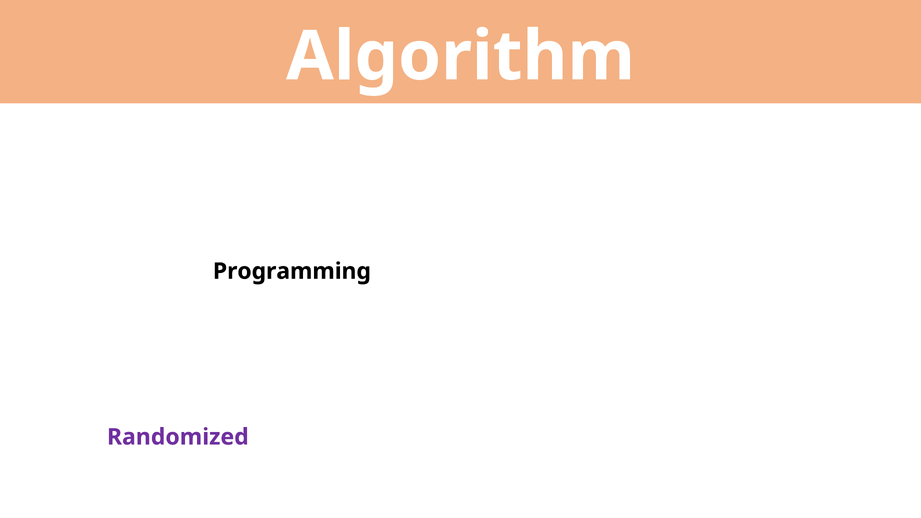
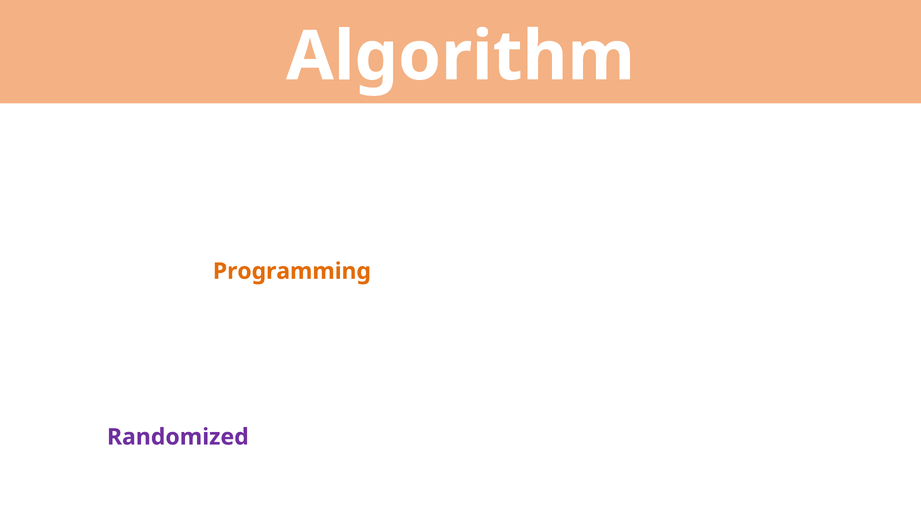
Programming colour: black -> orange (292, 271)
